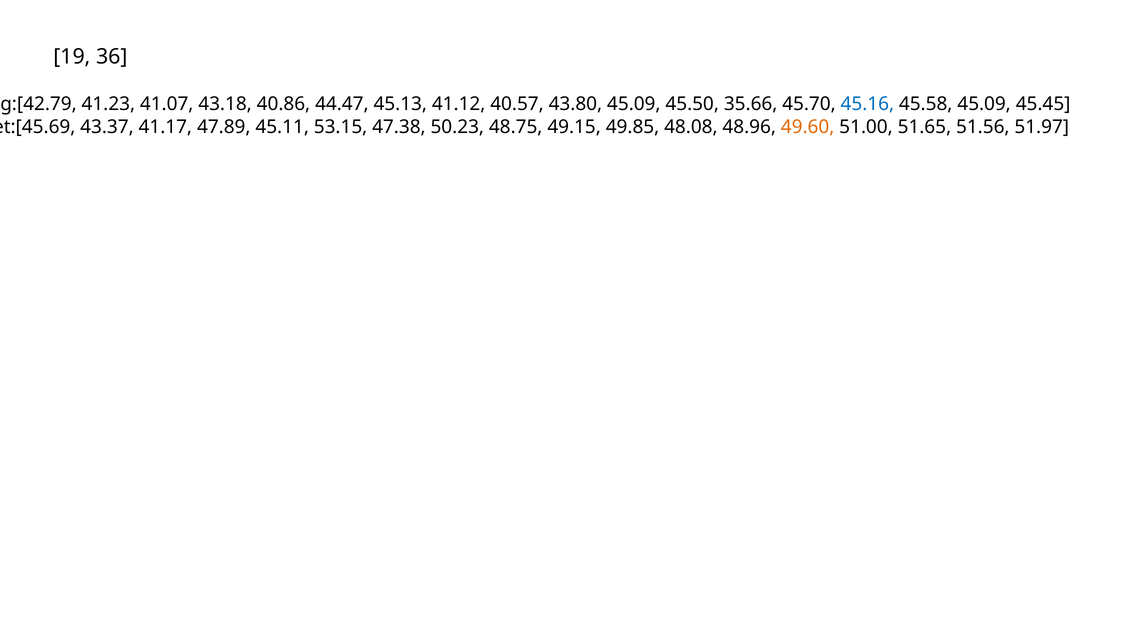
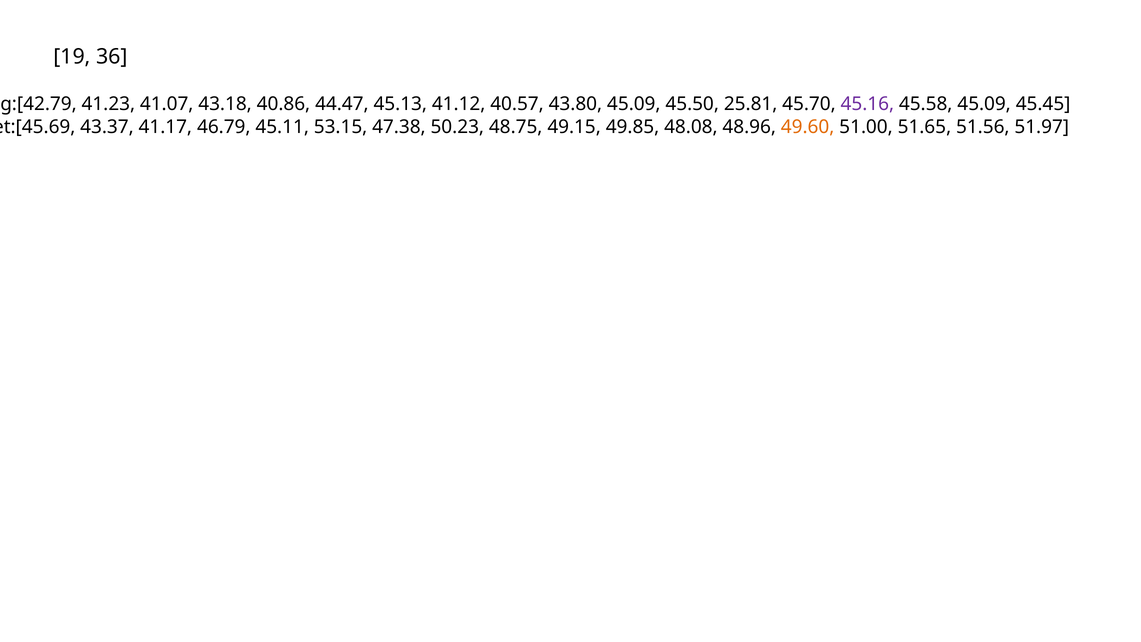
35.66: 35.66 -> 25.81 (751, 104)
45.16 colour: blue -> purple (867, 104)
47.89: 47.89 -> 46.79 (224, 127)
